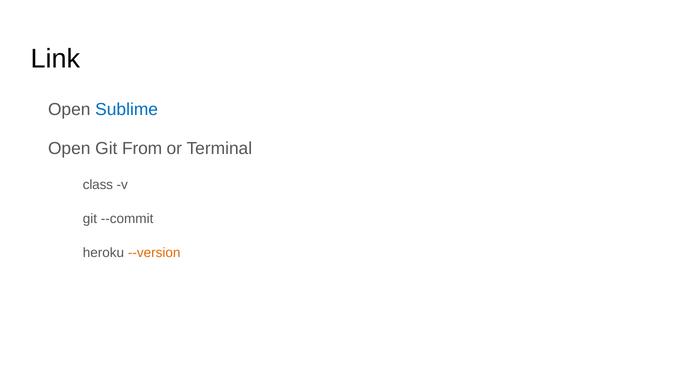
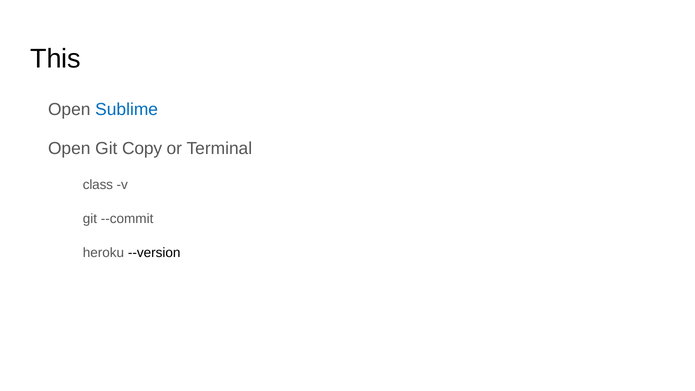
Link: Link -> This (55, 59)
From: From -> Copy (142, 149)
--version colour: orange -> black (154, 253)
